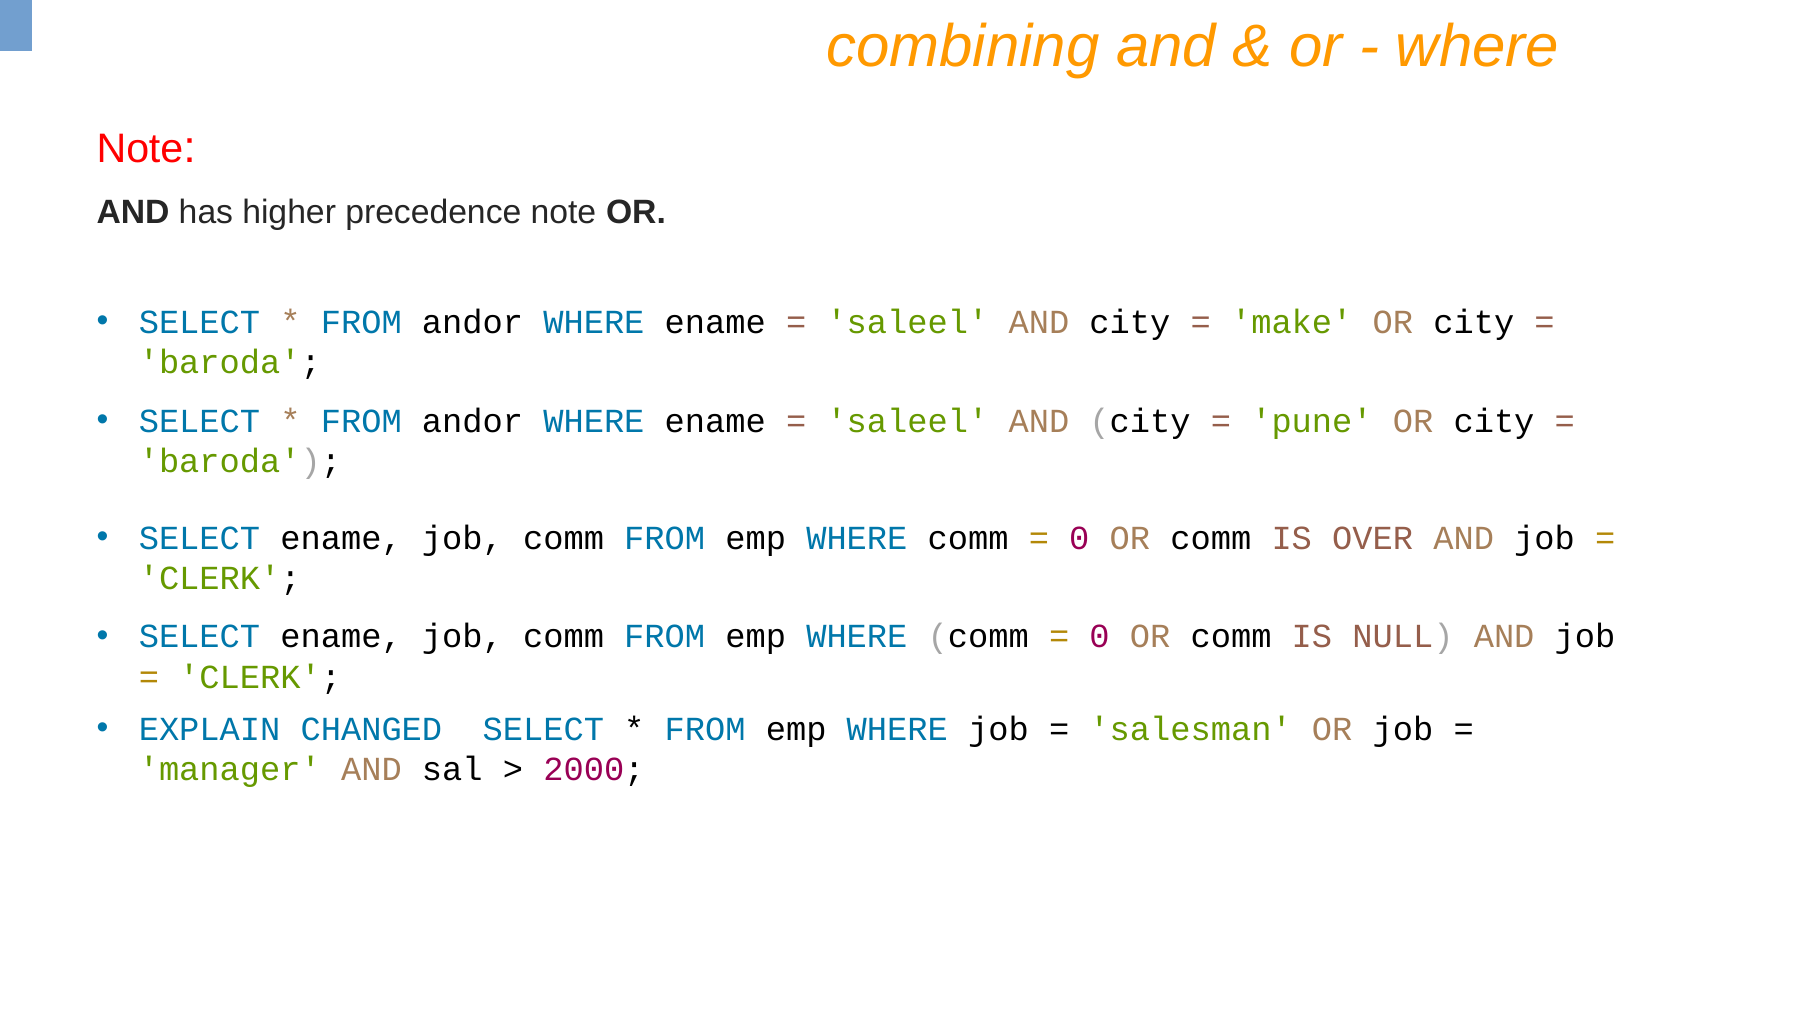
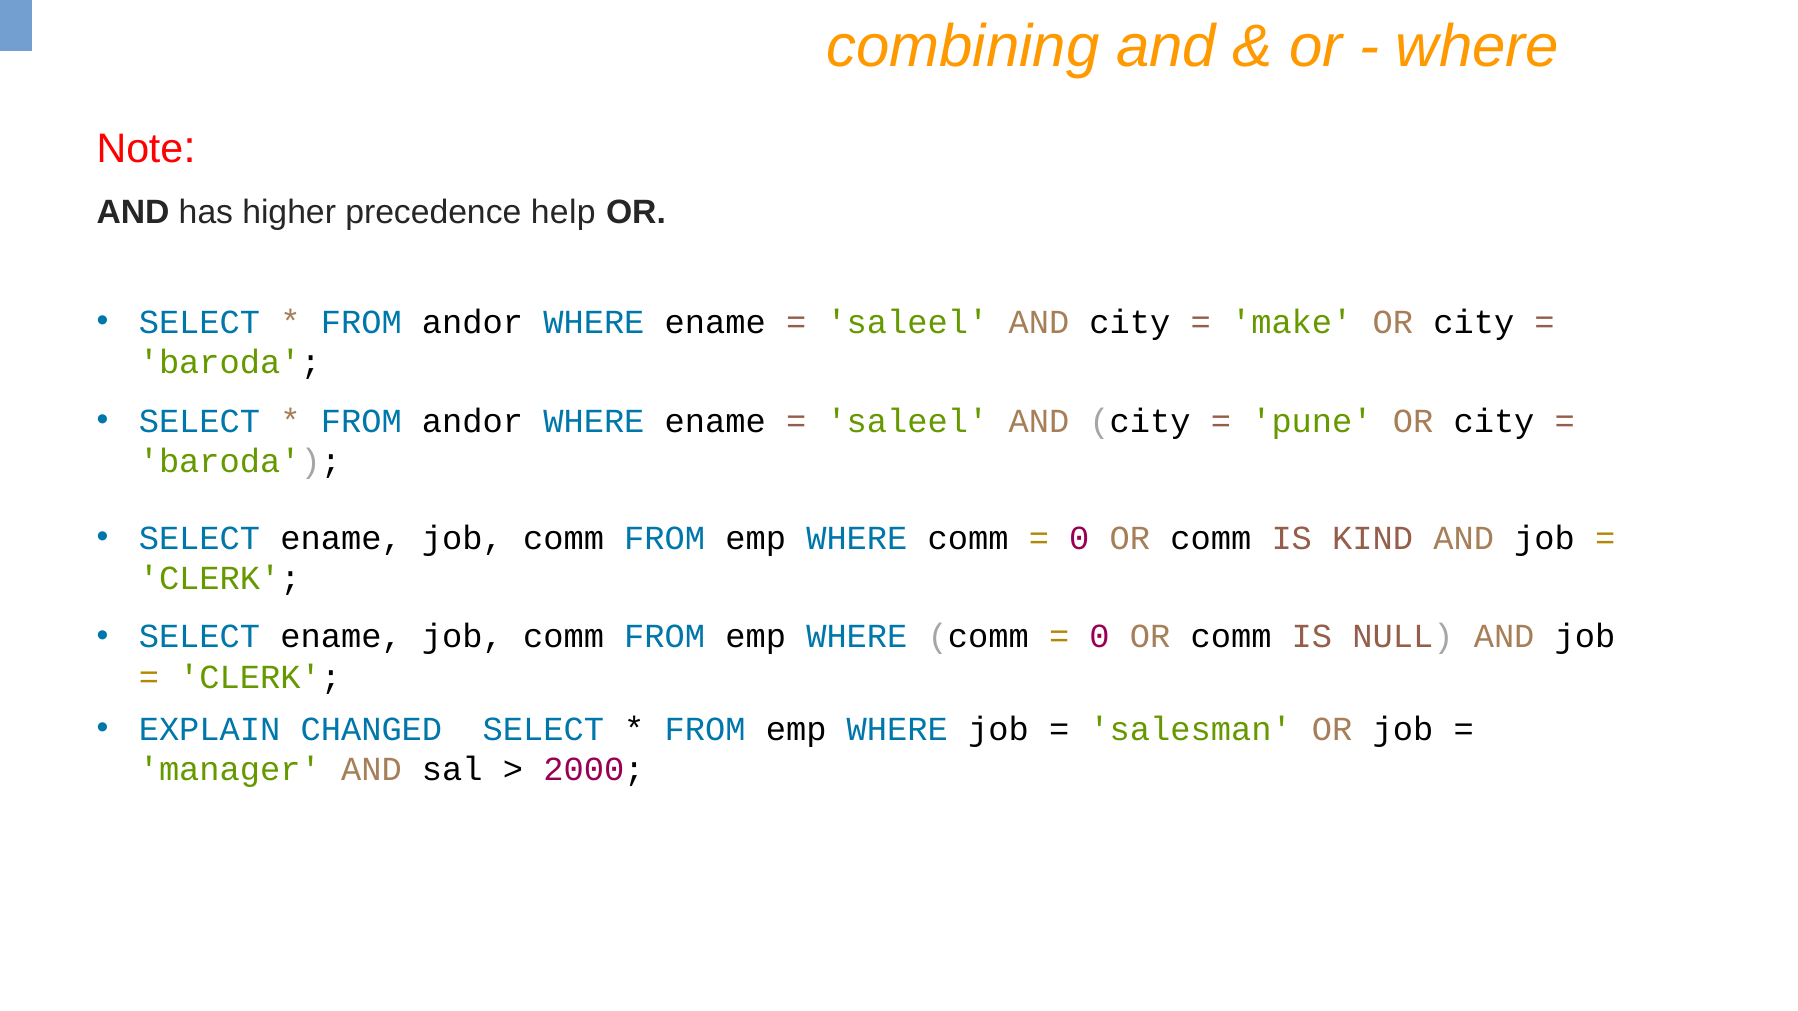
precedence note: note -> help (563, 212)
OVER: OVER -> KIND (1373, 538)
